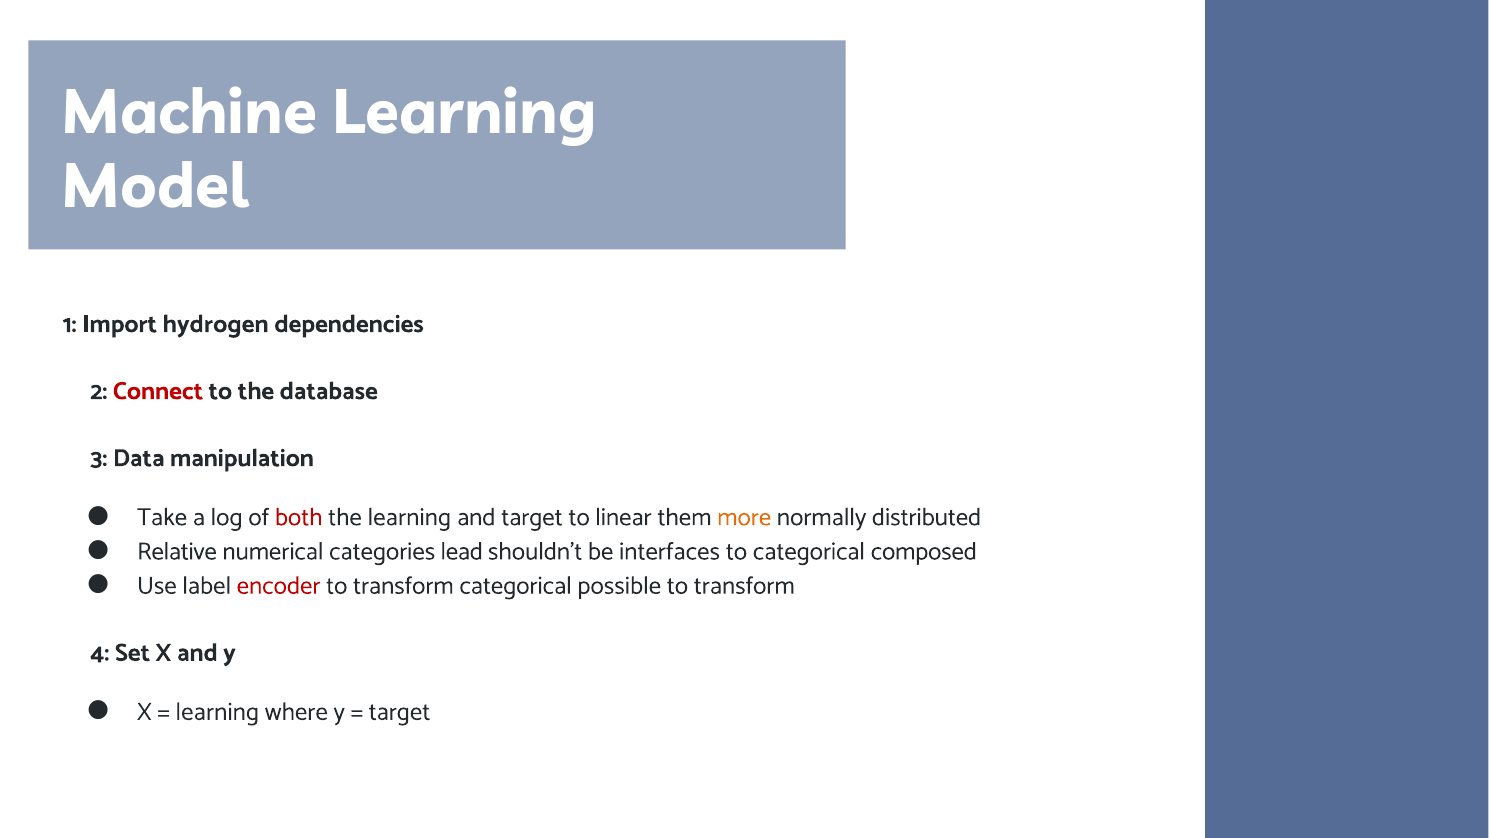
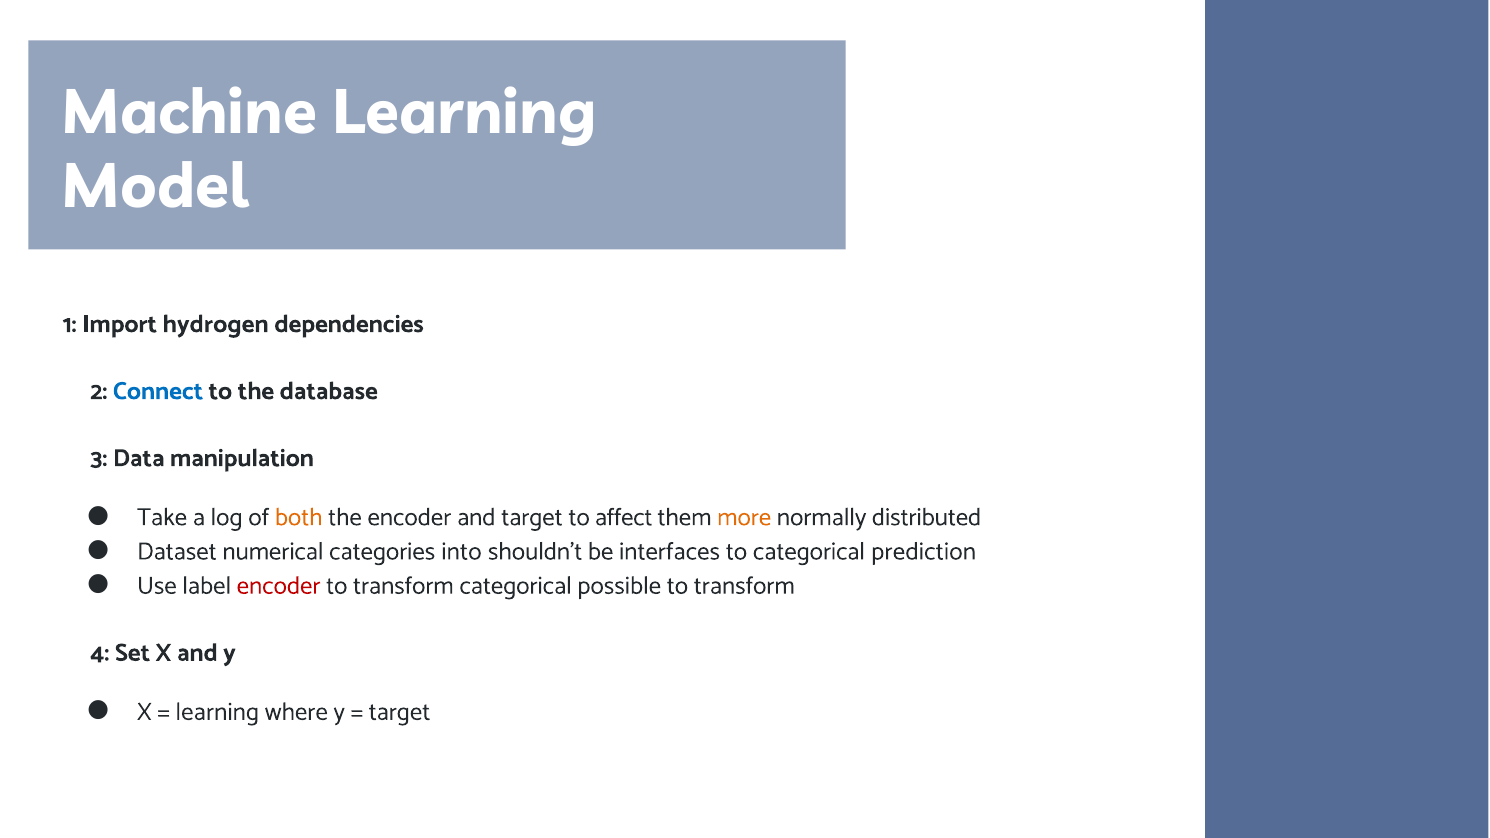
Connect colour: red -> blue (158, 391)
both colour: red -> orange (299, 517)
the learning: learning -> encoder (409, 517)
linear: linear -> affect (624, 517)
Relative: Relative -> Dataset (177, 551)
lead: lead -> into (461, 551)
composed: composed -> prediction (924, 551)
